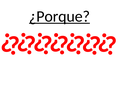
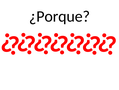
¿Porque underline: present -> none (60, 16)
